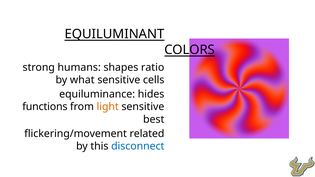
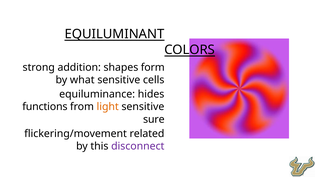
humans: humans -> addition (79, 67)
ratio: ratio -> form (153, 67)
best: best -> sure (154, 119)
disconnect colour: blue -> purple (138, 146)
